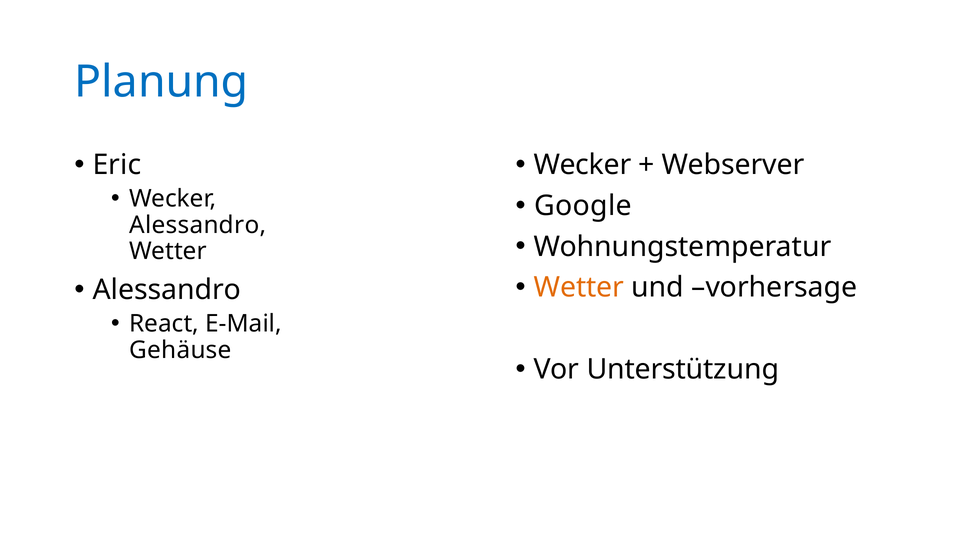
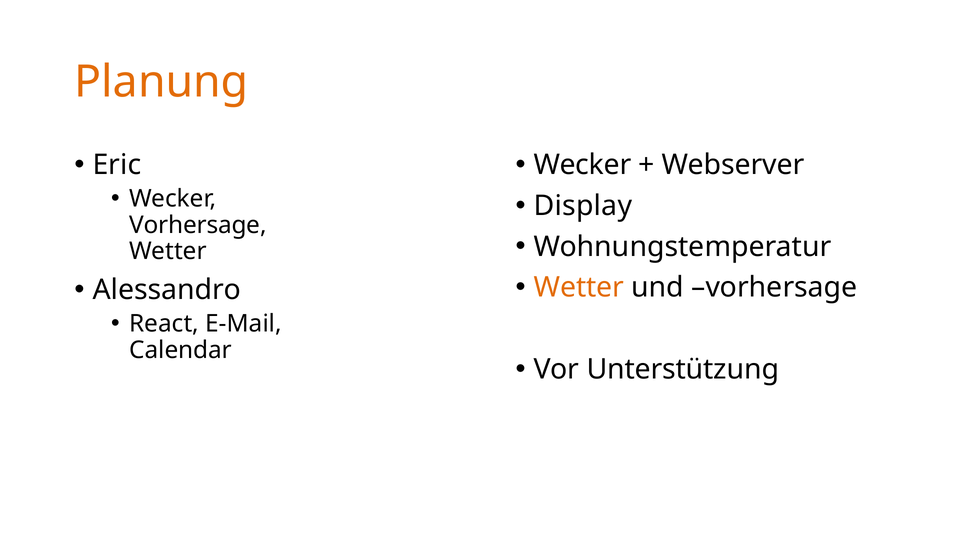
Planung colour: blue -> orange (161, 82)
Google: Google -> Display (583, 206)
Alessandro: Alessandro -> Vorhersage (198, 225)
Gehäuse: Gehäuse -> Calendar (181, 350)
